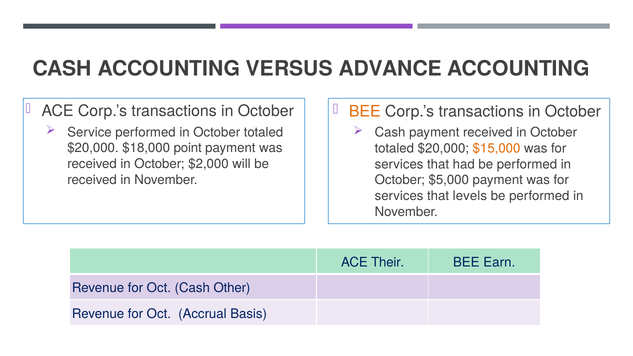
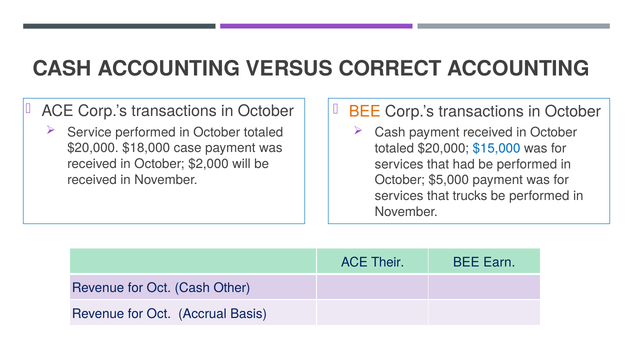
ADVANCE: ADVANCE -> CORRECT (390, 69)
point: point -> case (188, 148)
$15,000 colour: orange -> blue (497, 148)
levels: levels -> trucks (470, 196)
